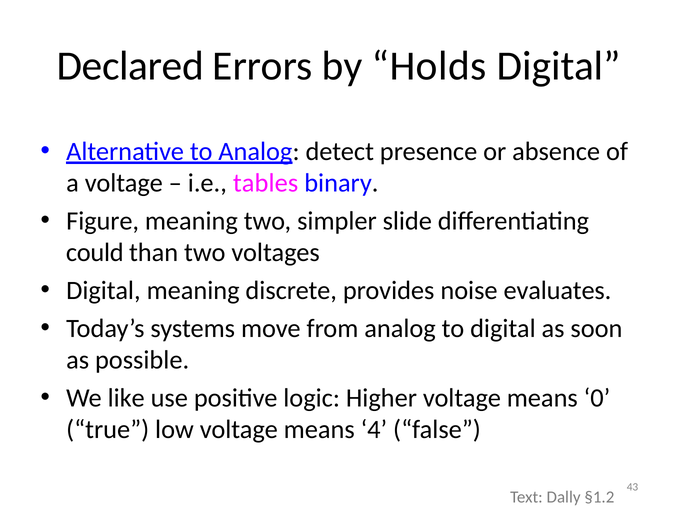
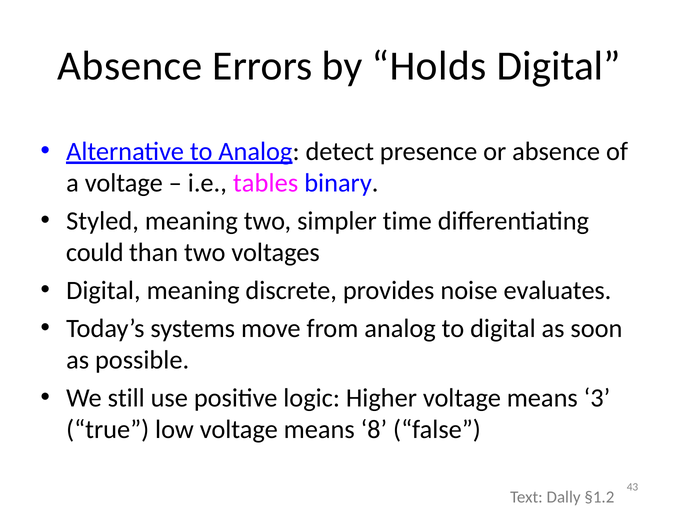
Declared: Declared -> Absence (130, 66)
Figure: Figure -> Styled (103, 221)
slide: slide -> time (407, 221)
like: like -> still (126, 397)
0: 0 -> 3 (597, 397)
4: 4 -> 8 (374, 429)
